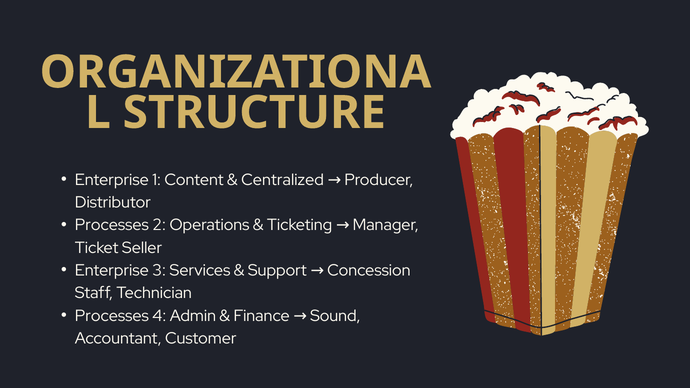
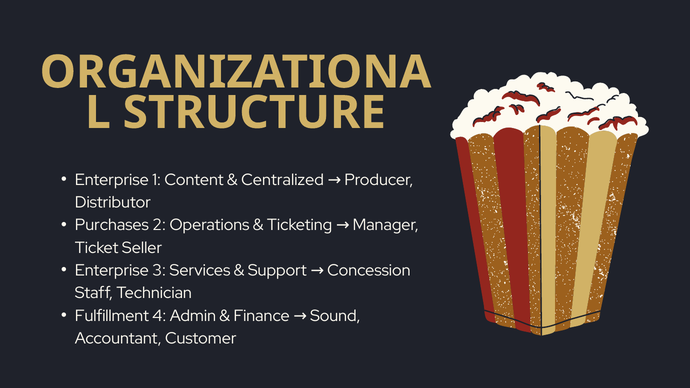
Processes: Processes -> Purchases (112, 225)
Processes: Processes -> Fulfillment (112, 316)
